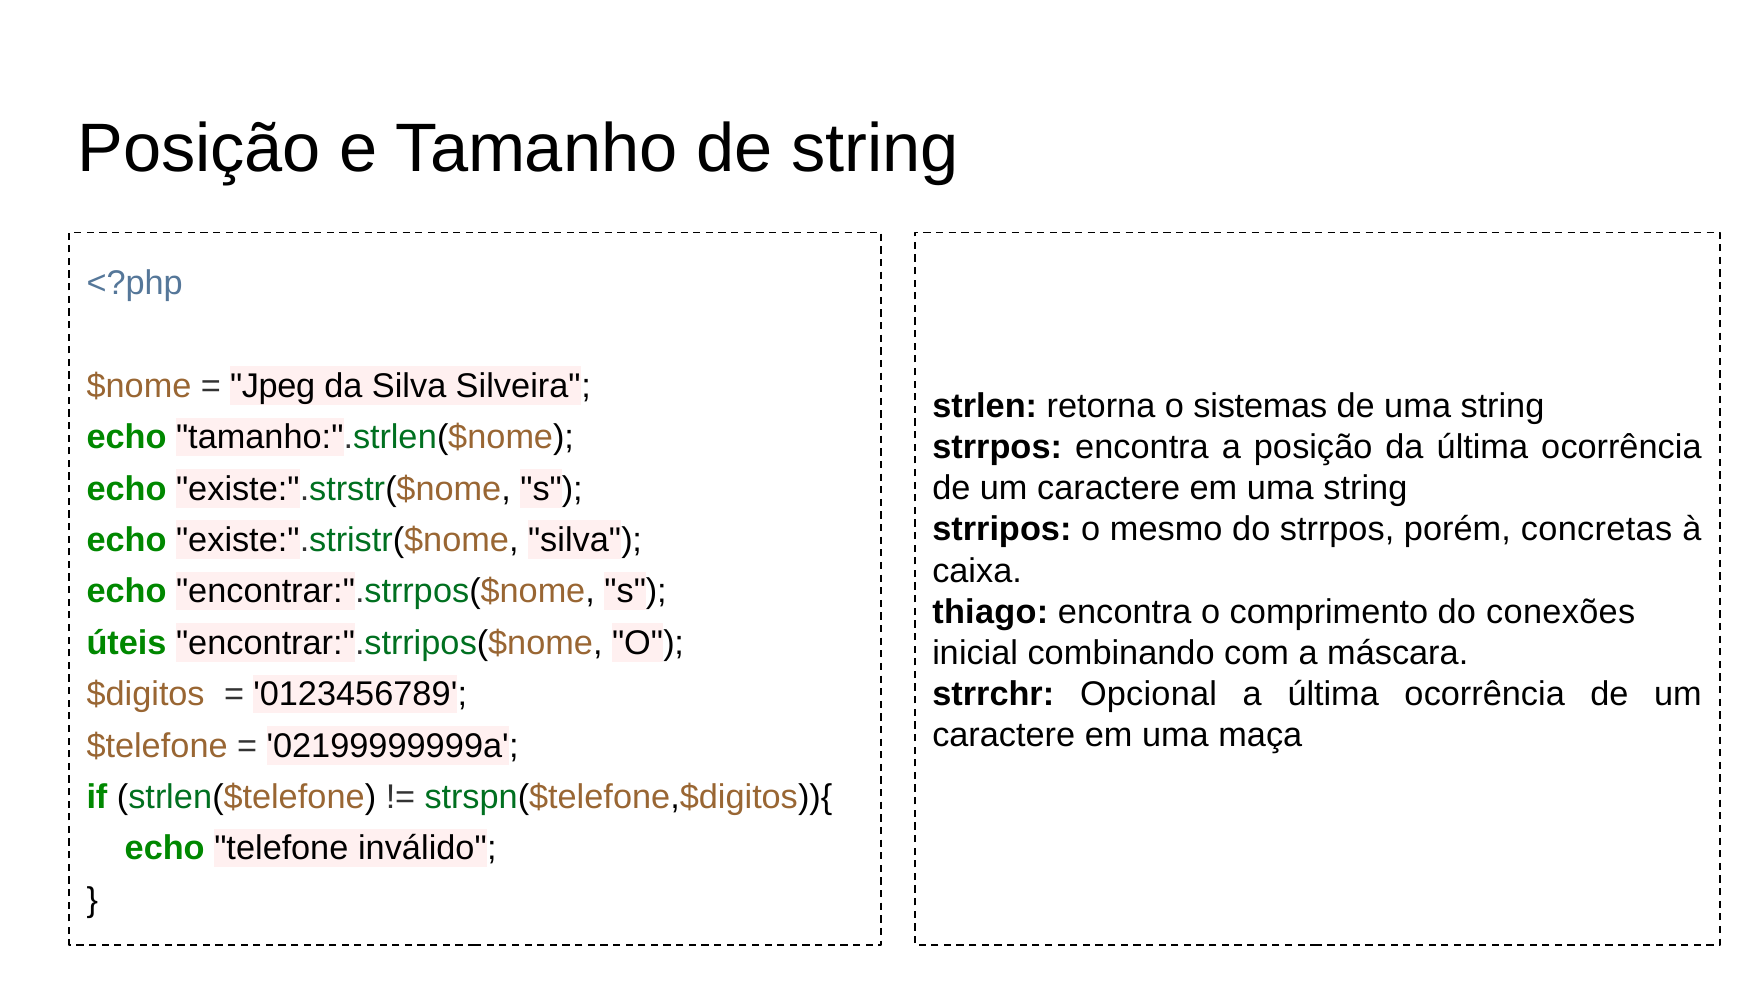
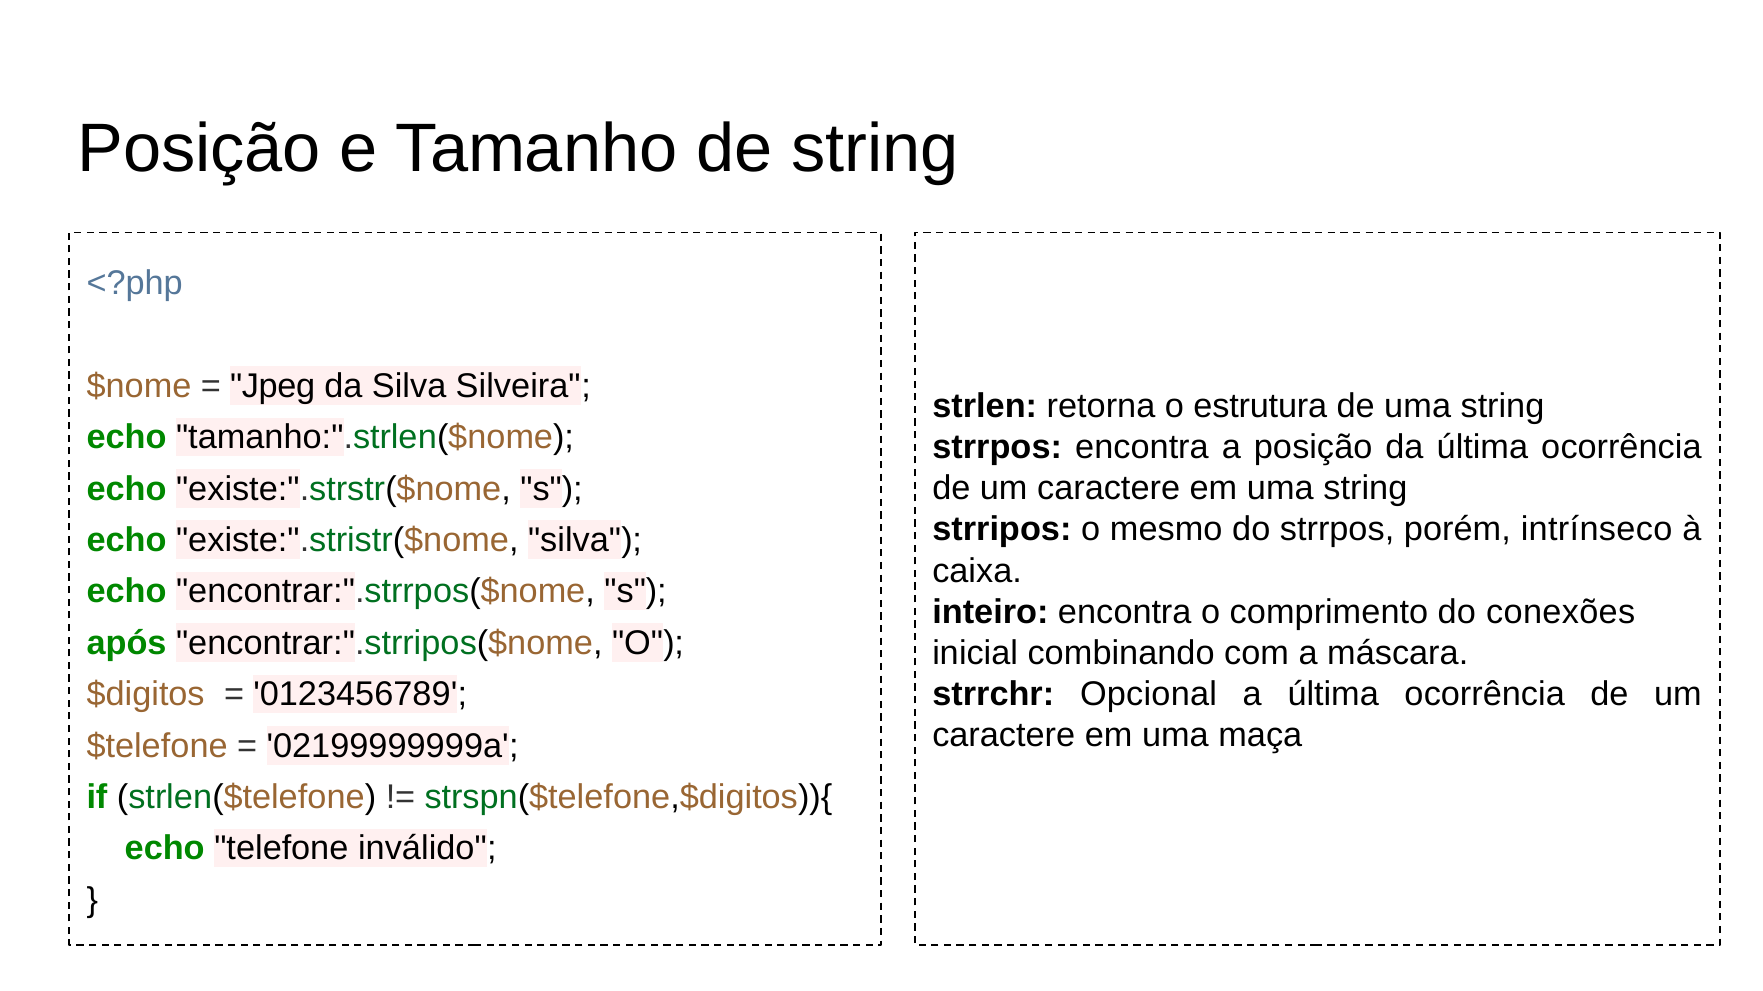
sistemas: sistemas -> estrutura (1260, 407)
concretas: concretas -> intrínseco (1597, 530)
thiago: thiago -> inteiro (990, 612)
úteis: úteis -> após (127, 643)
